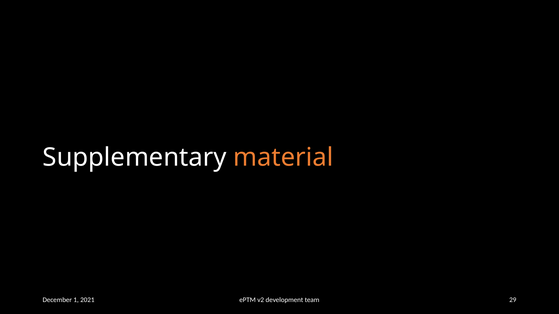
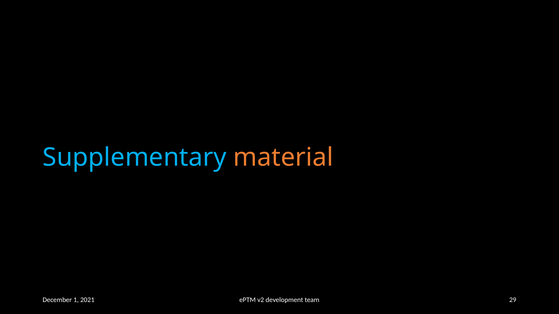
Supplementary colour: white -> light blue (135, 158)
